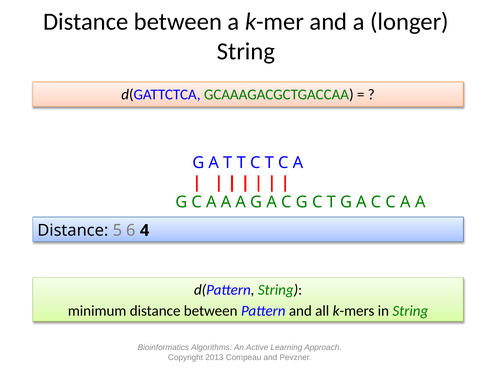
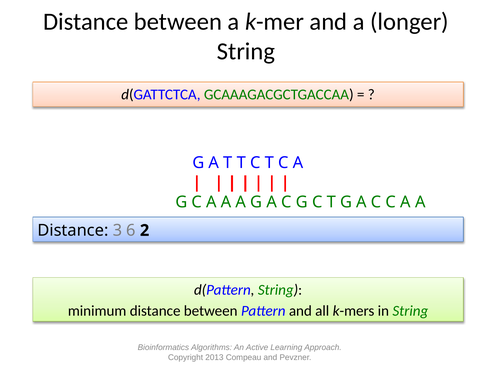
5: 5 -> 3 (117, 230)
4: 4 -> 2 (145, 230)
